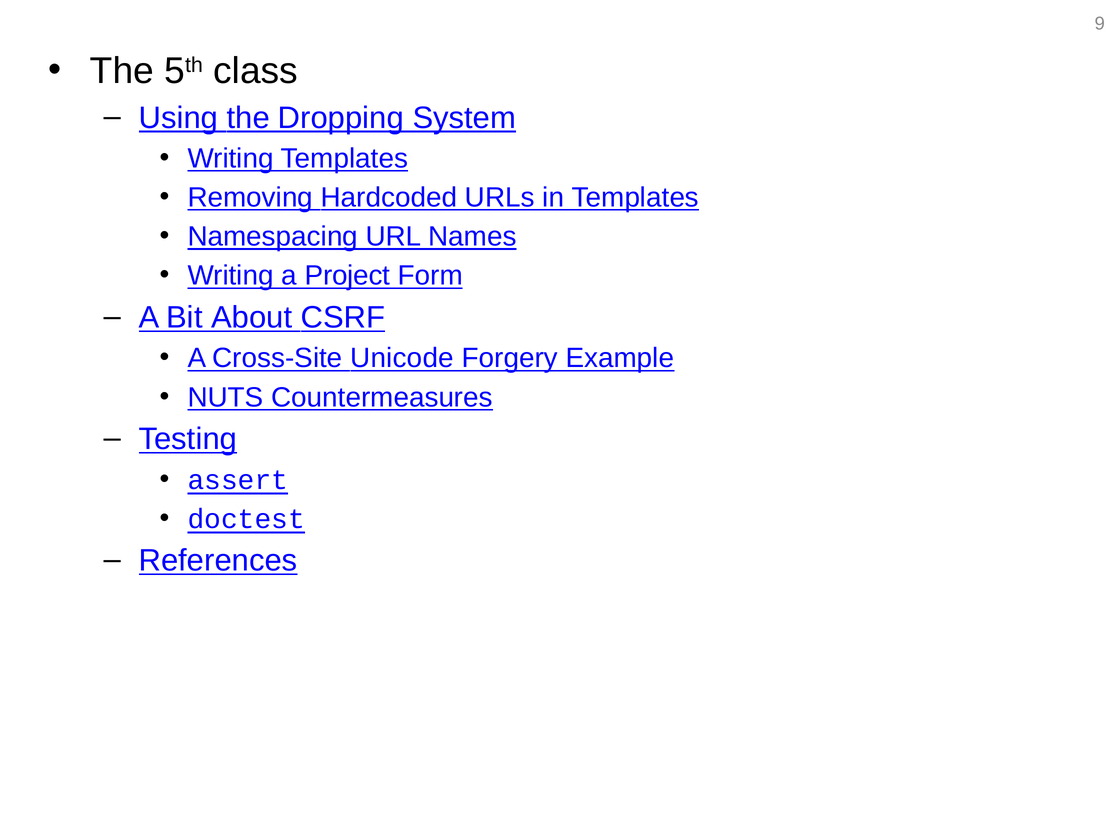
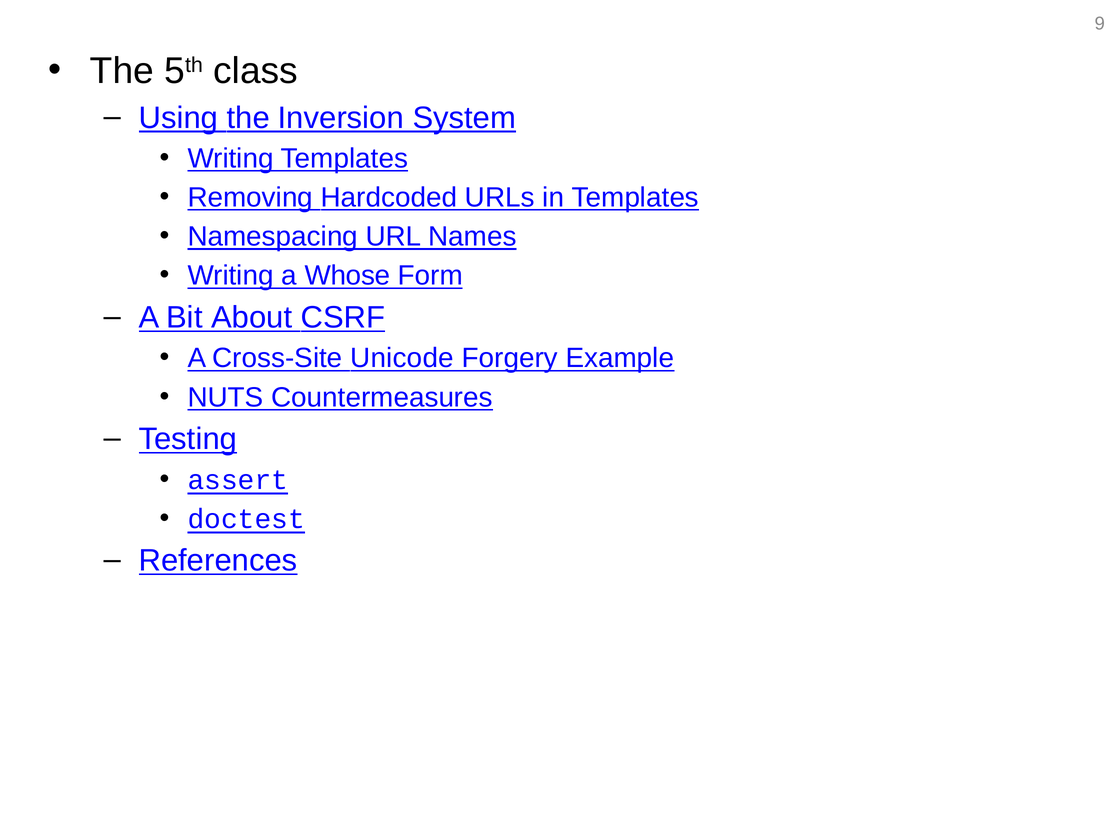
Dropping: Dropping -> Inversion (341, 118)
Project: Project -> Whose (347, 276)
